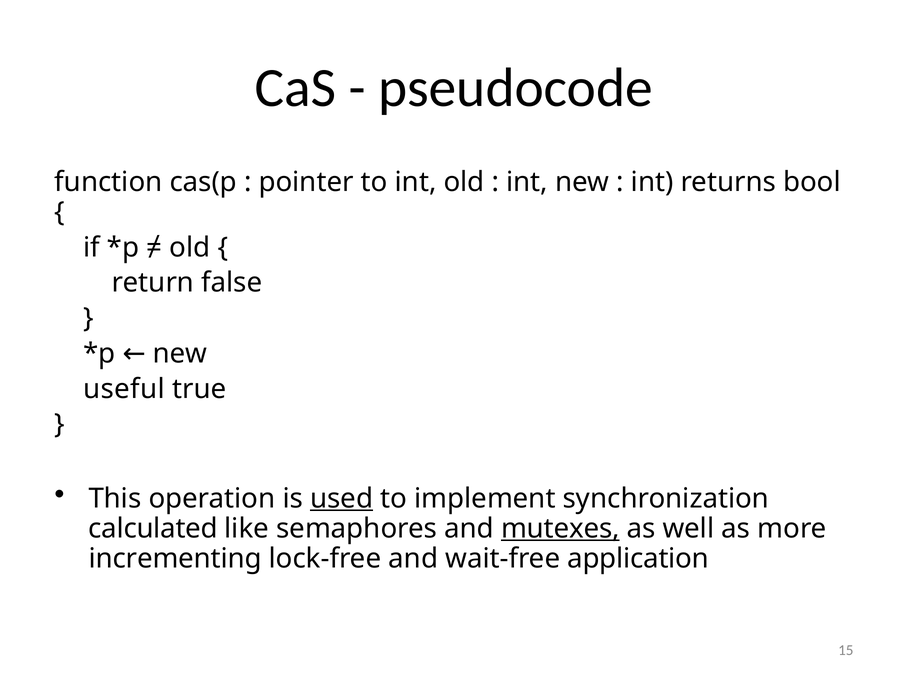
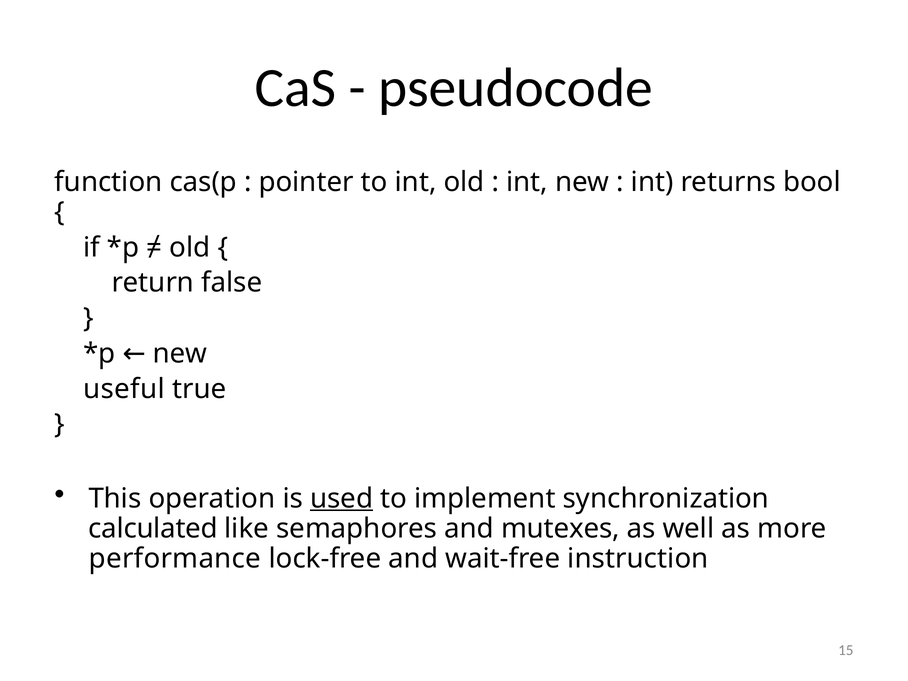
mutexes underline: present -> none (560, 528)
incrementing: incrementing -> performance (175, 558)
application: application -> instruction (638, 558)
